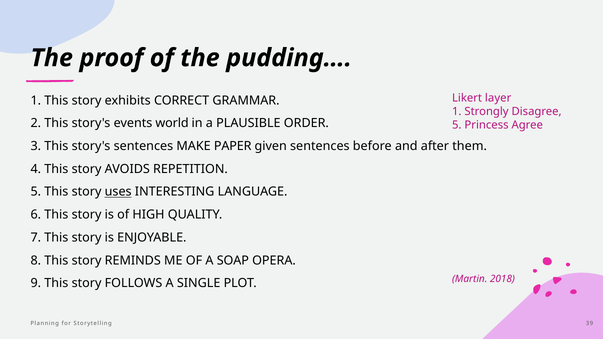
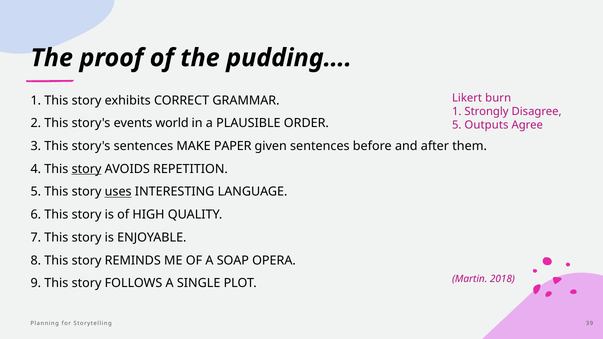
layer: layer -> burn (498, 98)
Princess: Princess -> Outputs (486, 125)
story underline: none -> present (87, 169)
